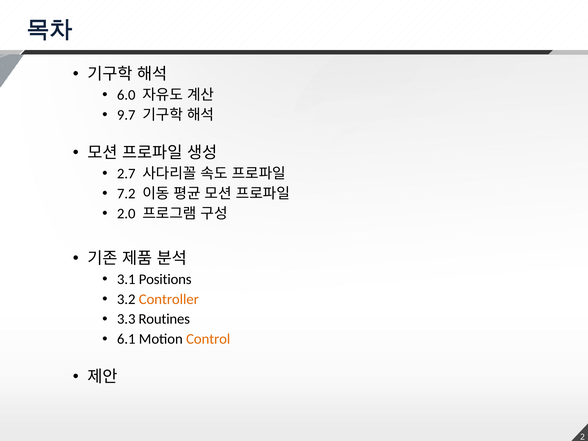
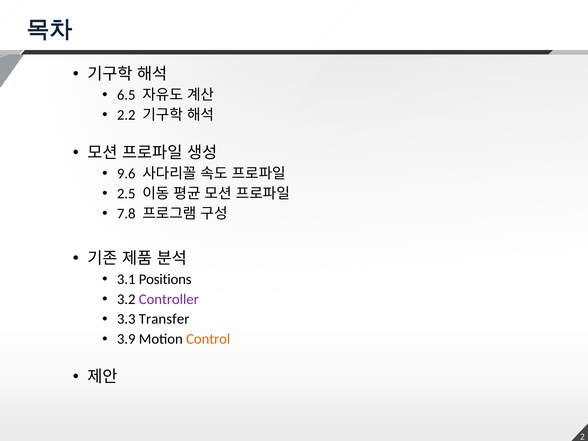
6.0: 6.0 -> 6.5 (126, 95)
9.7: 9.7 -> 2.2 (126, 115)
2.7: 2.7 -> 9.6 (126, 174)
7.2: 7.2 -> 2.5 (126, 194)
2.0: 2.0 -> 7.8 (126, 214)
Controller colour: orange -> purple (169, 299)
Routines: Routines -> Transfer (164, 319)
6.1: 6.1 -> 3.9 (126, 339)
